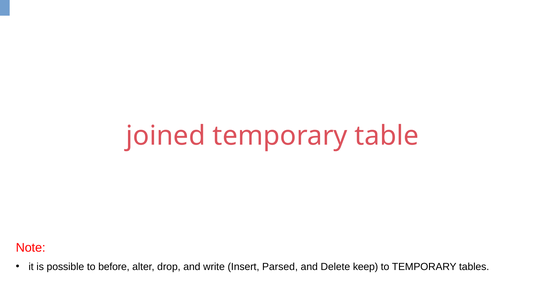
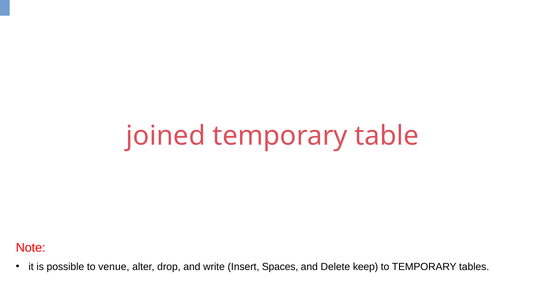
before: before -> venue (114, 266)
Parsed: Parsed -> Spaces (280, 266)
